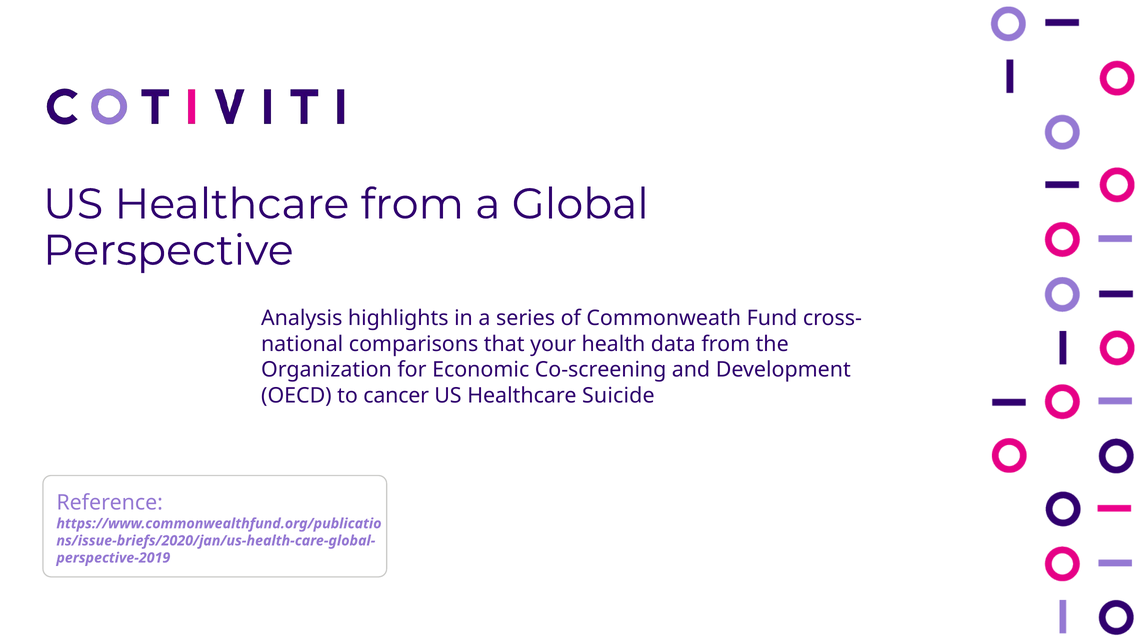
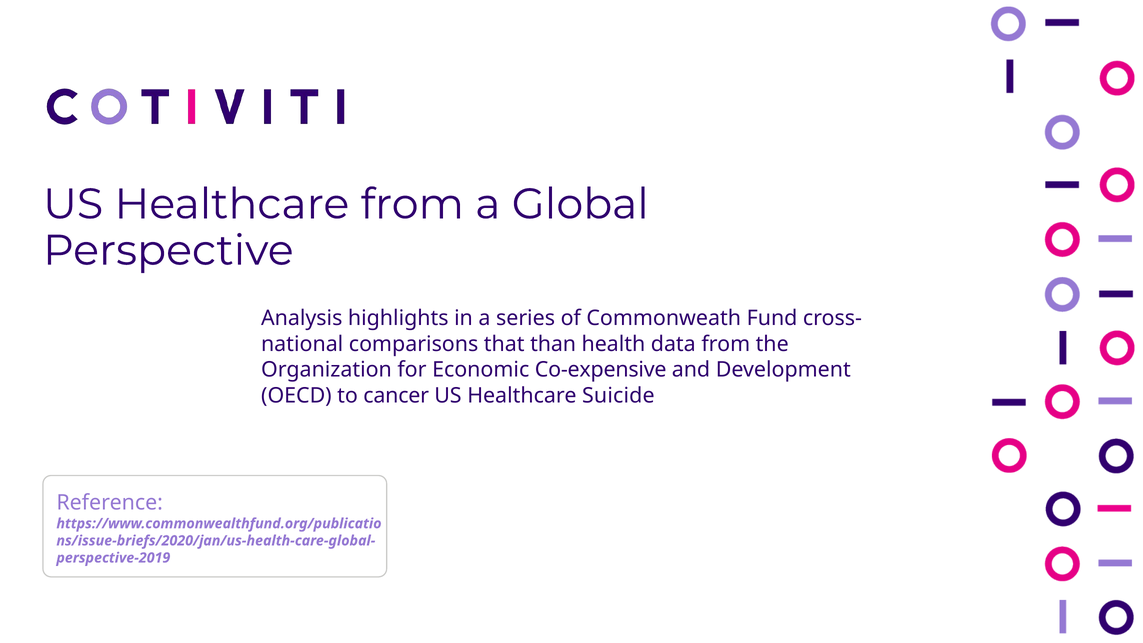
your: your -> than (553, 344)
Co-screening: Co-screening -> Co-expensive (601, 370)
